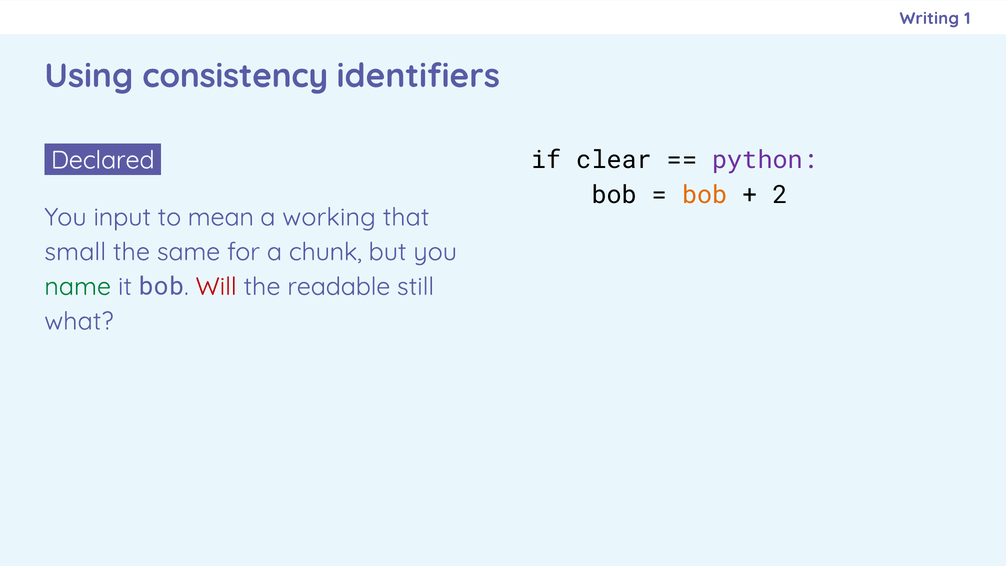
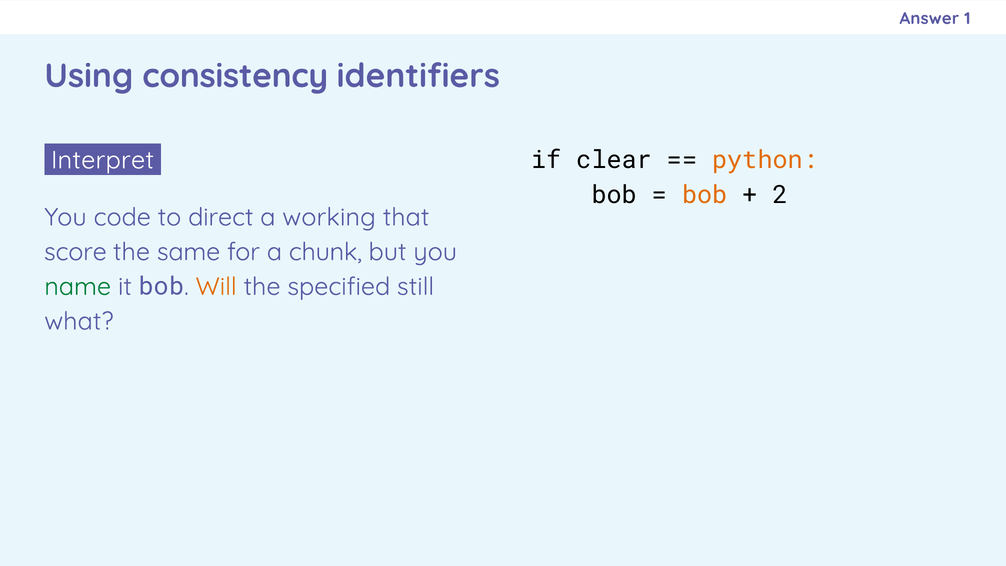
Writing: Writing -> Answer (929, 18)
Declared: Declared -> Interpret (103, 160)
python colour: purple -> orange (765, 160)
input: input -> code (122, 217)
mean: mean -> direct (221, 217)
small: small -> score (75, 252)
Will colour: red -> orange (216, 287)
readable: readable -> specified (339, 287)
